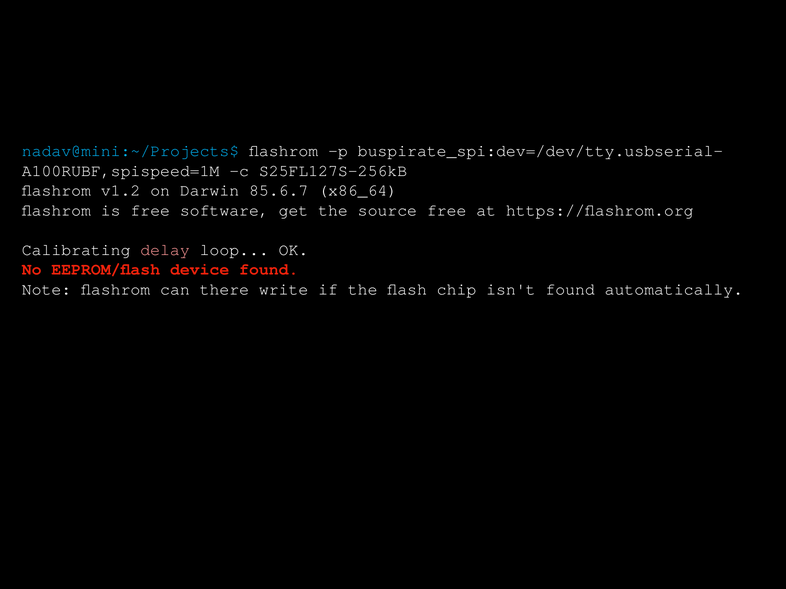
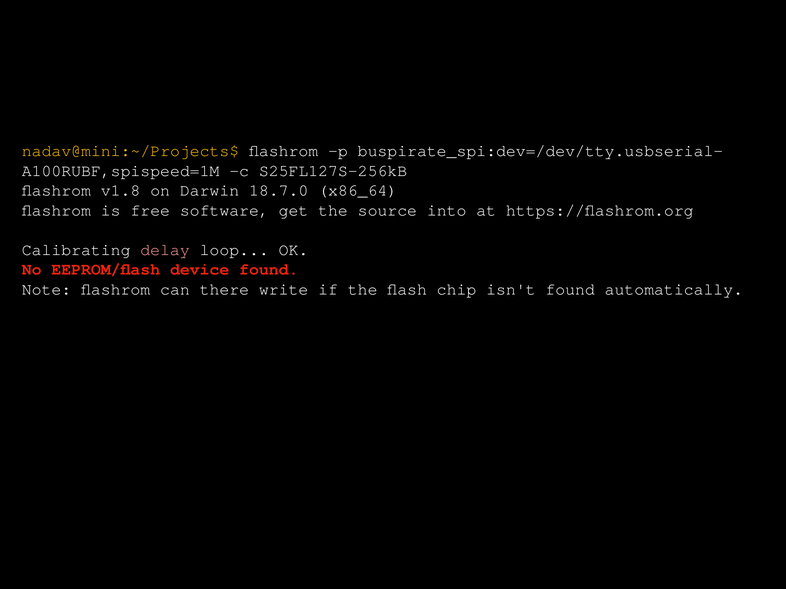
nadav@mini:~/Projects$ colour: light blue -> yellow (131, 151)
v1.2: v1.2 -> v1.8 (121, 191)
85.6.7: 85.6.7 -> 18.7.0 (279, 191)
source free: free -> into (447, 210)
